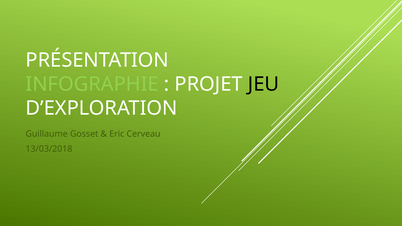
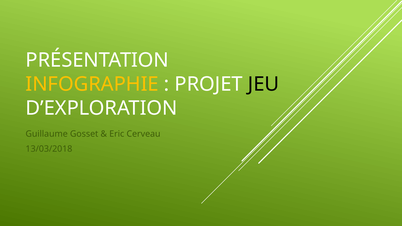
INFOGRAPHIE colour: light green -> yellow (92, 84)
